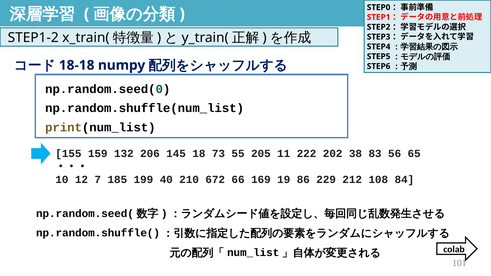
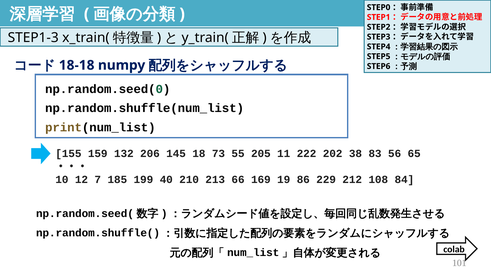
STEP1-2: STEP1-2 -> STEP1-3 (33, 38)
672: 672 -> 213 (215, 180)
